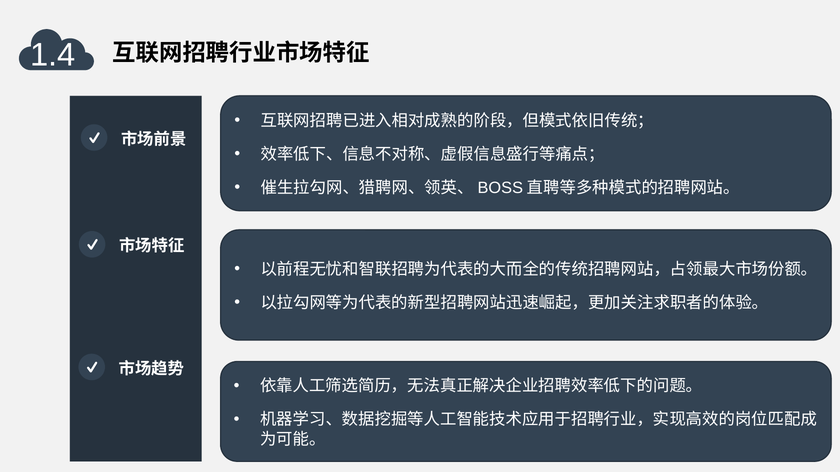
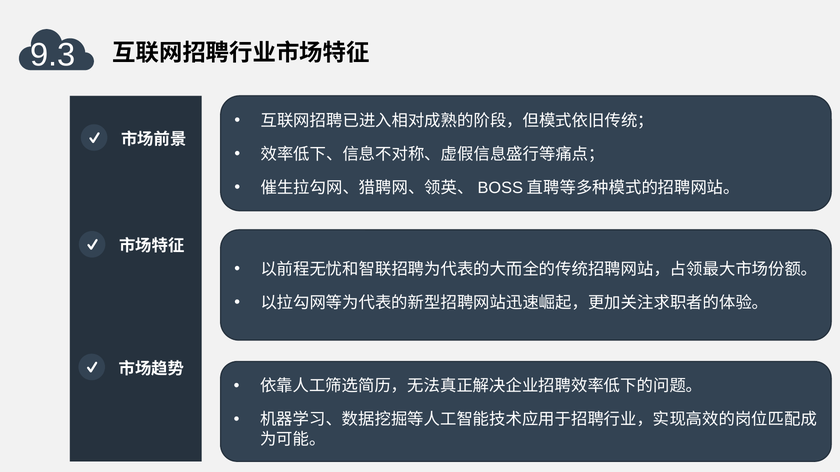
1.4: 1.4 -> 9.3 (53, 55)
